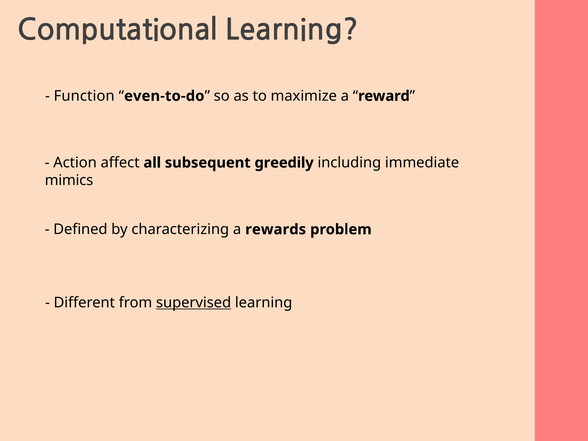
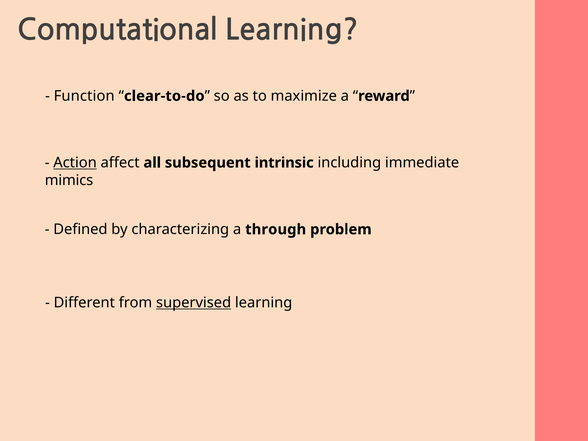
even-to-do: even-to-do -> clear-to-do (164, 96)
Action underline: none -> present (75, 163)
greedily: greedily -> intrinsic (284, 163)
rewards: rewards -> through (276, 229)
